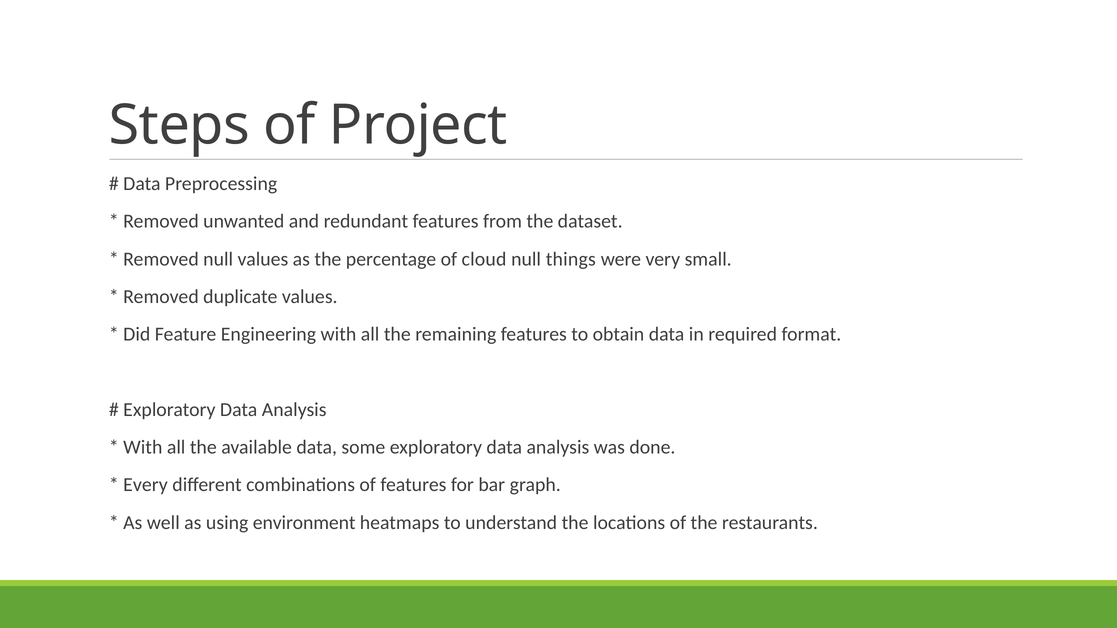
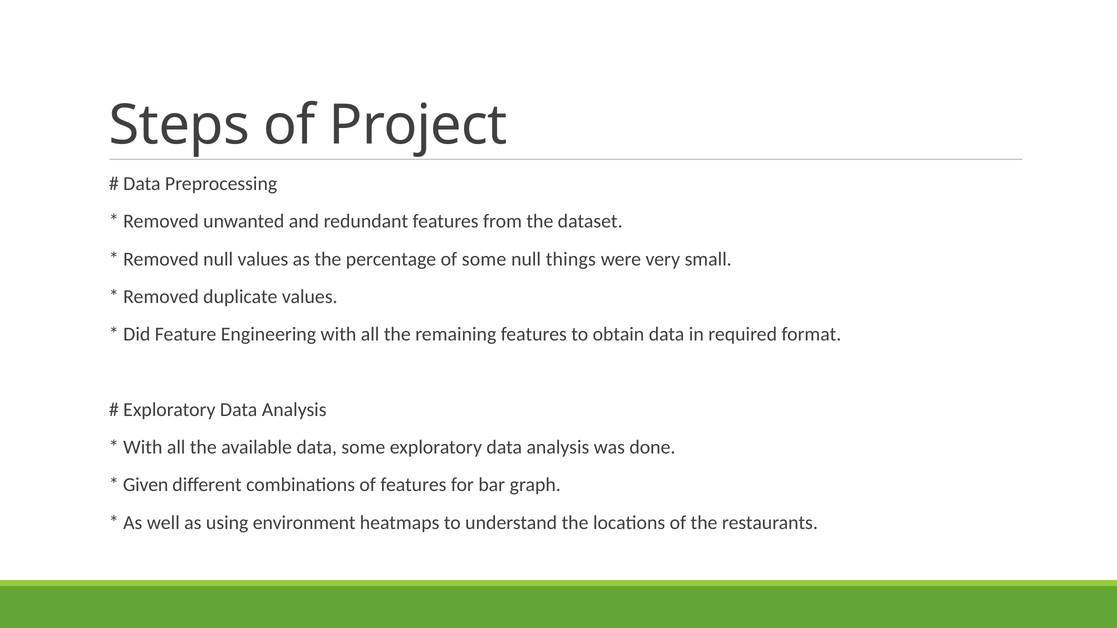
of cloud: cloud -> some (484, 259)
Every: Every -> Given (146, 485)
